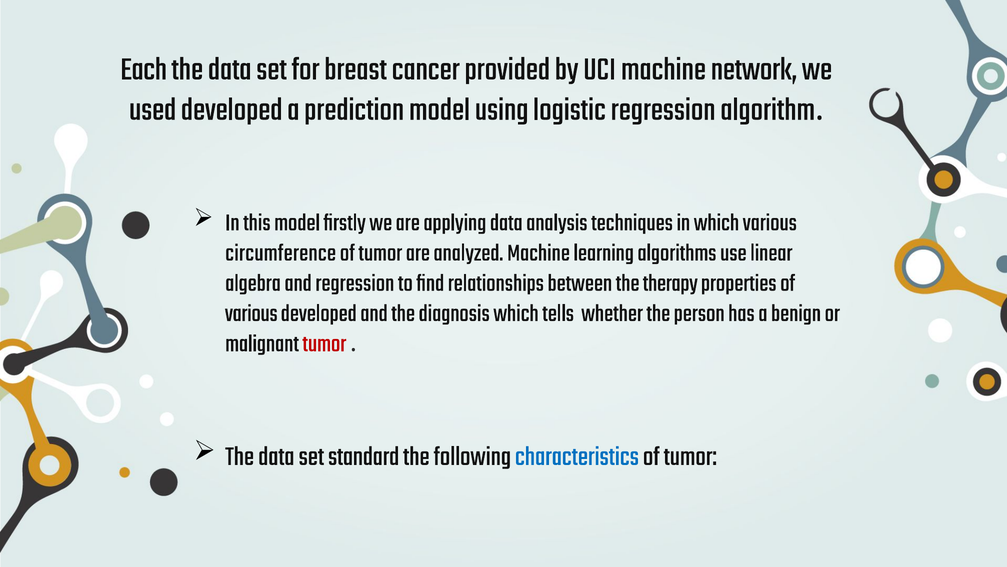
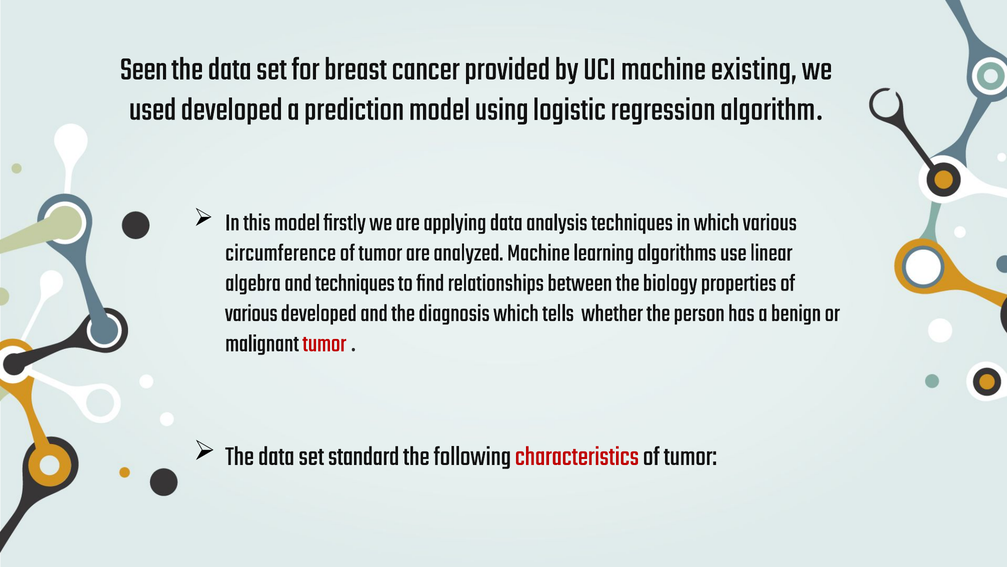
Each: Each -> Seen (144, 68)
network: network -> existing (754, 68)
and regression: regression -> techniques (355, 282)
therapy: therapy -> biology (670, 282)
characteristics colour: blue -> red (577, 455)
